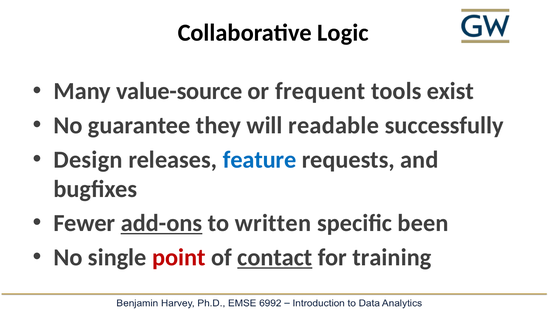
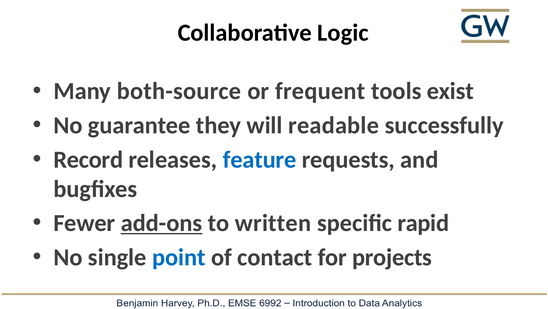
value-source: value-source -> both-source (179, 91)
Design: Design -> Record (88, 159)
been: been -> rapid (423, 223)
point colour: red -> blue (179, 257)
contact underline: present -> none (275, 257)
training: training -> projects (392, 257)
